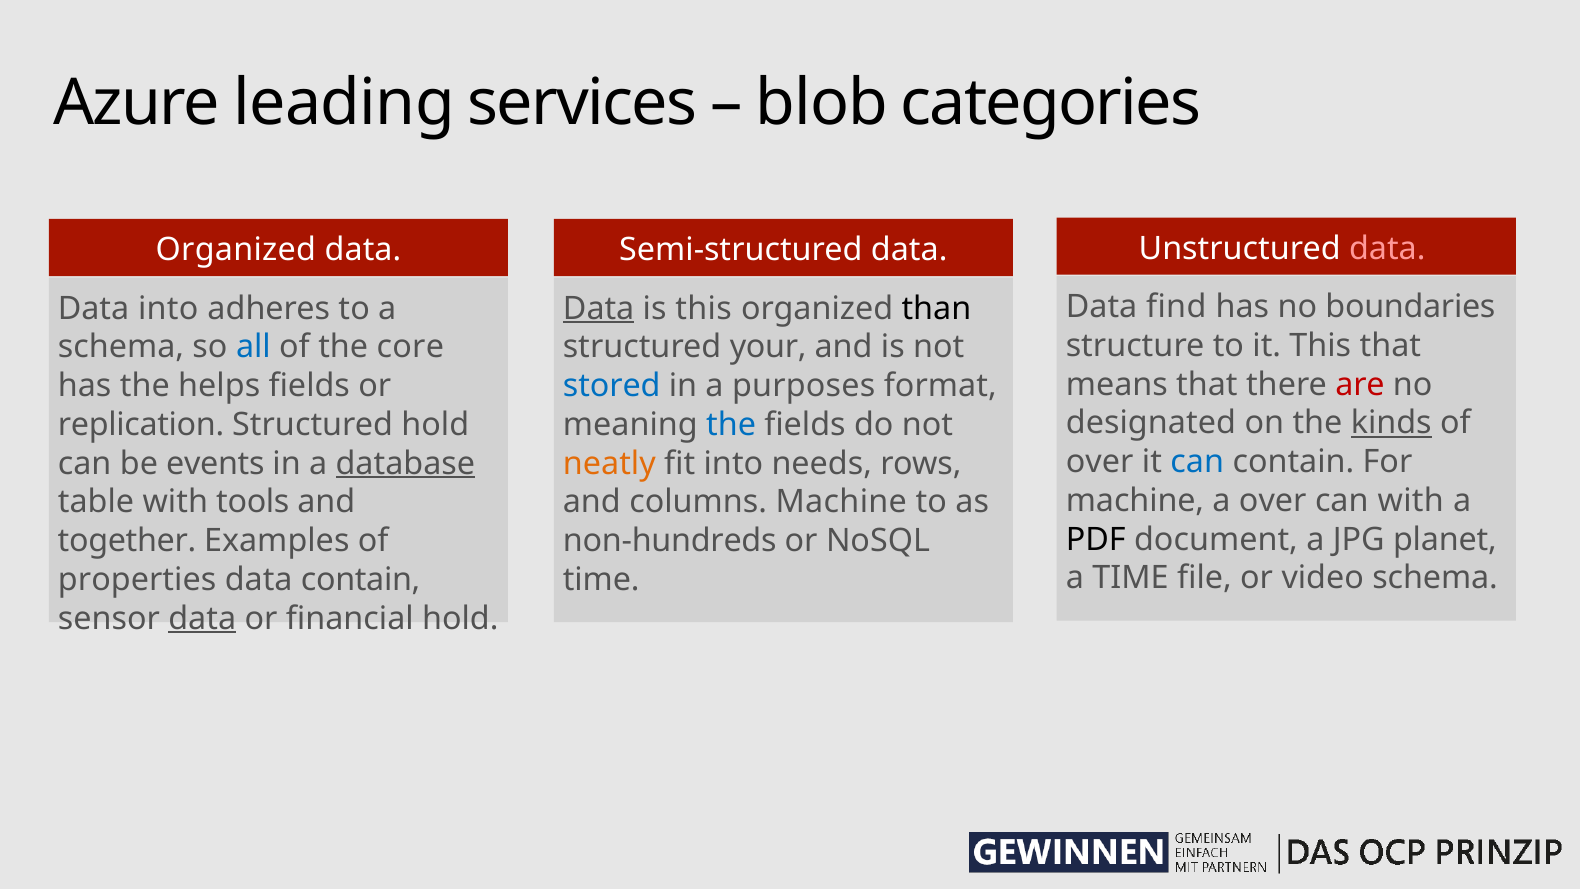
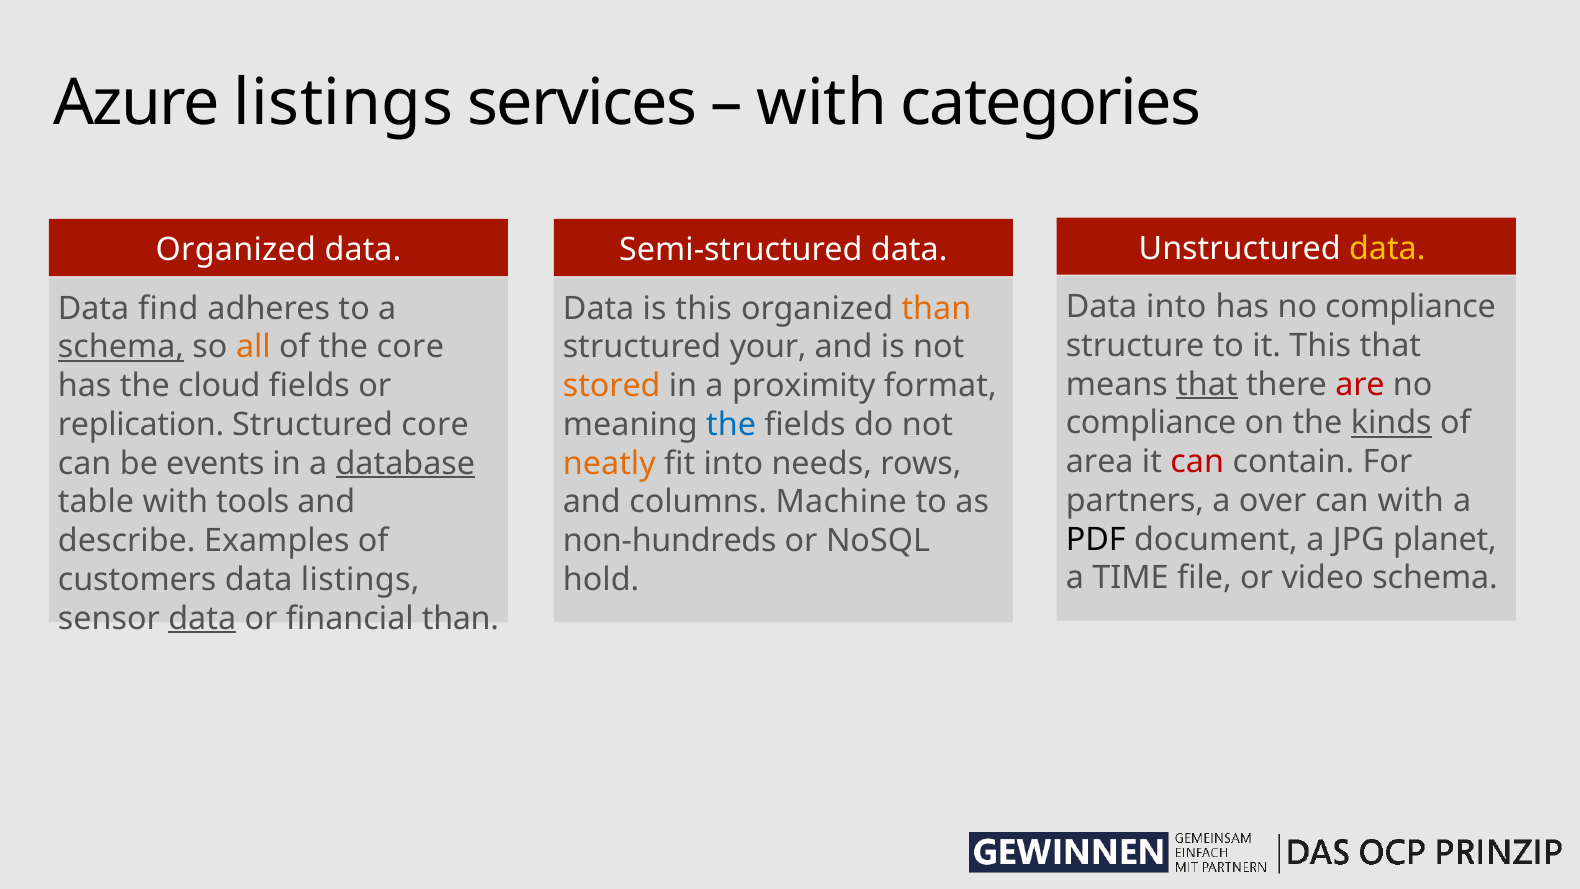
Azure leading: leading -> listings (343, 103)
blob: blob -> with (822, 103)
data colour: pink -> yellow (1387, 248)
Data find: find -> into (1176, 307)
has no boundaries: boundaries -> compliance (1410, 307)
Data into: into -> find (168, 308)
Data underline: present -> none (599, 308)
than colour: black -> orange (936, 308)
schema underline: none -> present (121, 347)
all colour: blue -> orange (253, 347)
that underline: none -> present (1207, 384)
helps: helps -> cloud (219, 386)
stored colour: blue -> orange (612, 386)
purposes: purposes -> proximity (804, 386)
designated: designated -> compliance (1151, 423)
Structured hold: hold -> core (435, 424)
over: over -> area (1100, 462)
can colour: blue -> red (1197, 462)
machine: machine -> partners (1135, 501)
together: together -> describe (127, 541)
properties: properties -> customers (137, 579)
data contain: contain -> listings (360, 579)
time: time -> hold (601, 579)
financial hold: hold -> than (460, 618)
